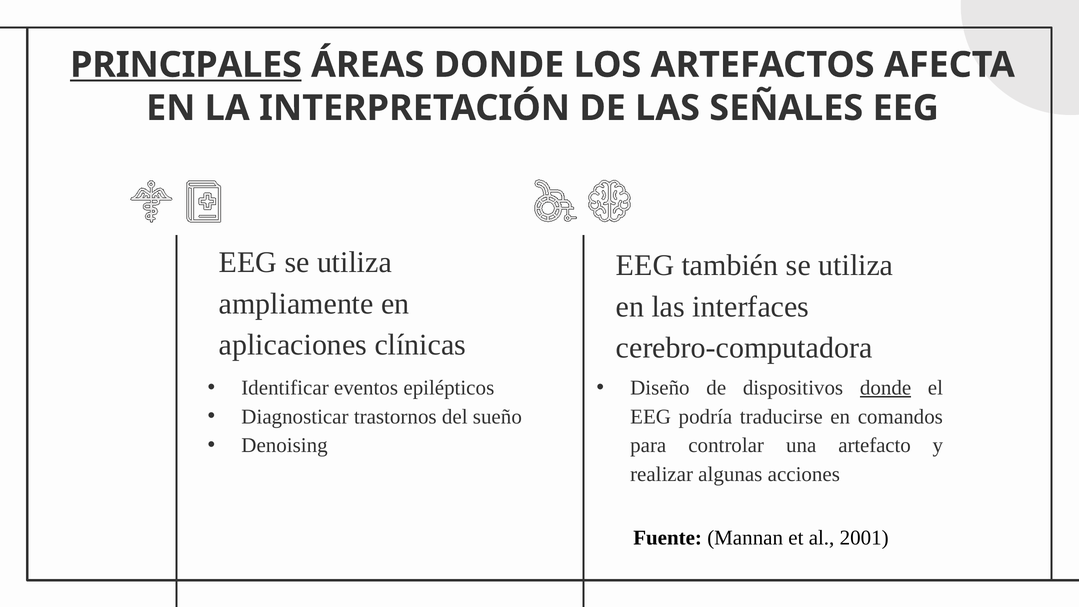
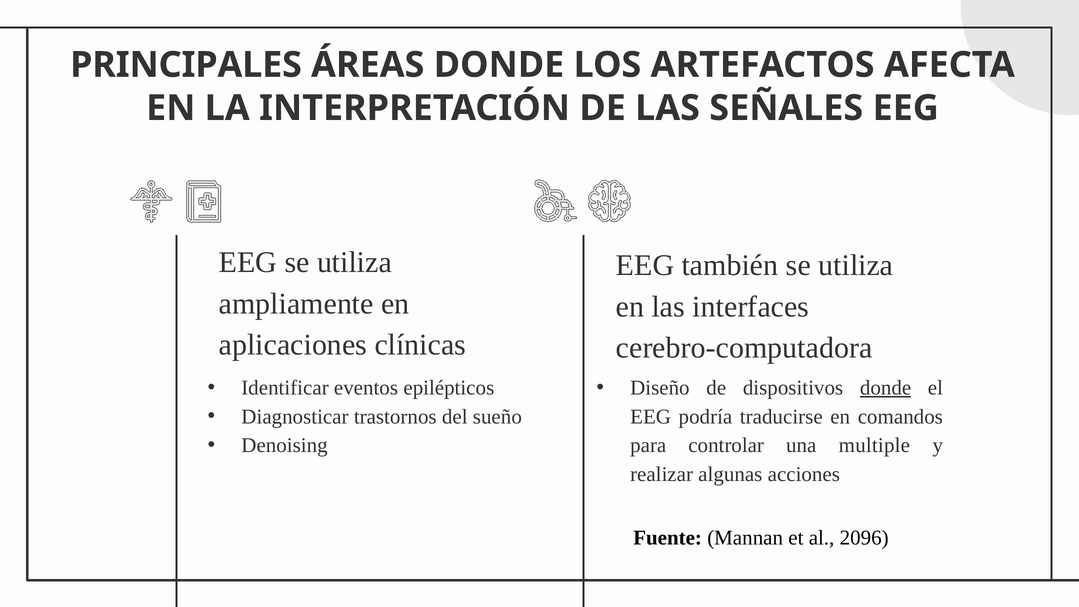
PRINCIPALES underline: present -> none (186, 65)
artefacto: artefacto -> multiple (874, 446)
2001: 2001 -> 2096 (864, 538)
